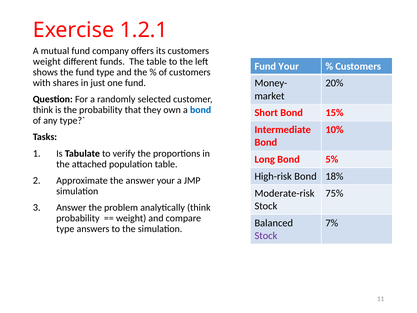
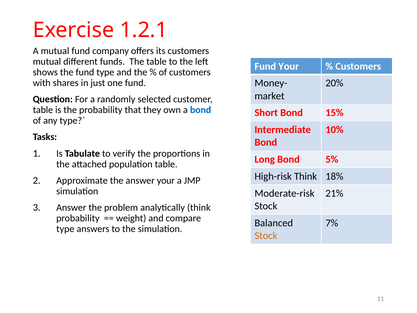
weight: weight -> mutual (47, 62)
think: think -> table (43, 110)
High-risk Bond: Bond -> Think (306, 176)
75%: 75% -> 21% (334, 193)
Stock colour: purple -> orange (266, 235)
